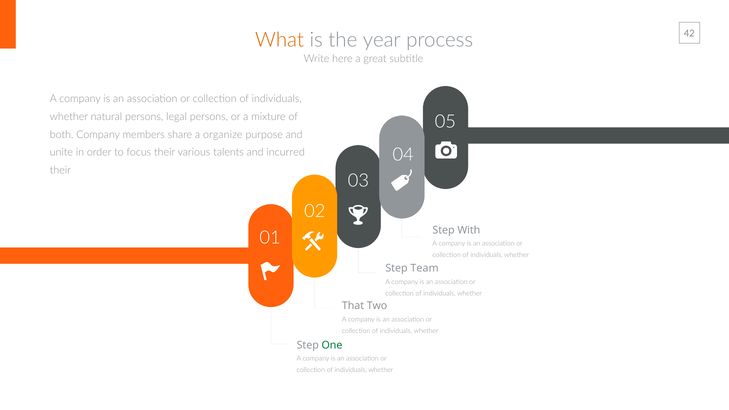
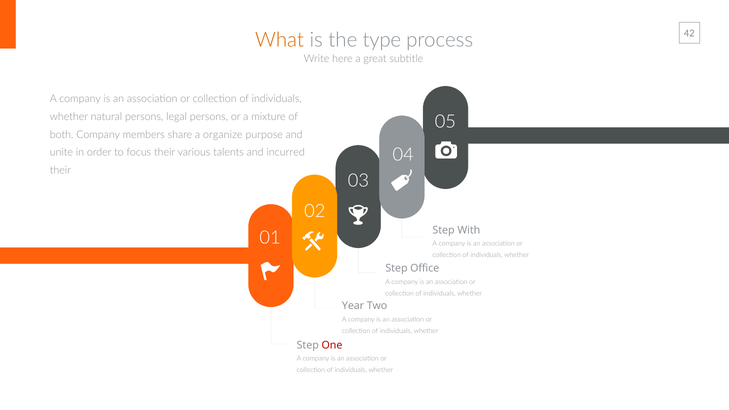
year: year -> type (382, 40)
Team: Team -> Office (425, 268)
That: That -> Year (353, 306)
One colour: green -> red (332, 345)
